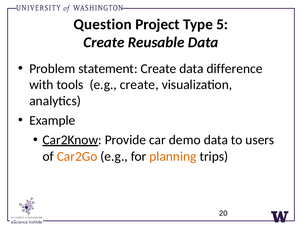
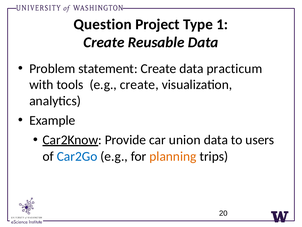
5: 5 -> 1 (222, 24)
difference: difference -> practicum (234, 68)
demo: demo -> union (185, 140)
Car2Go colour: orange -> blue (77, 156)
